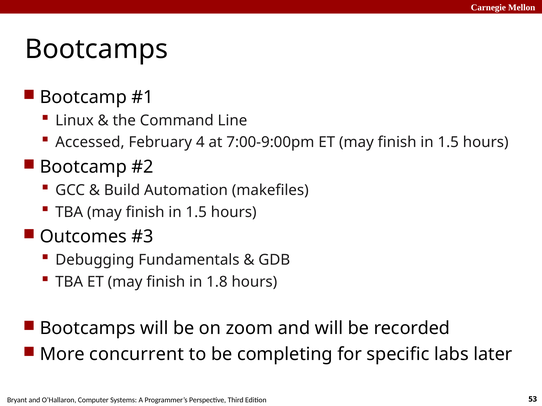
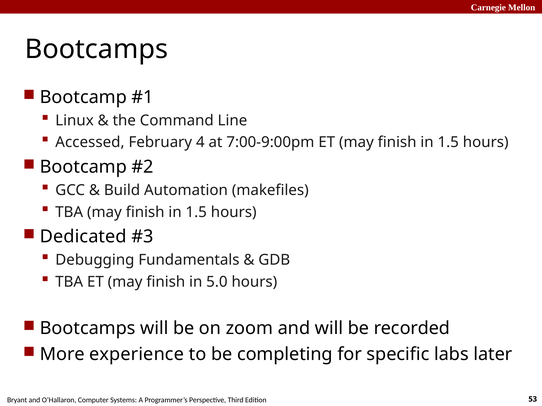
Outcomes: Outcomes -> Dedicated (83, 237)
1.8: 1.8 -> 5.0 (217, 282)
concurrent: concurrent -> experience (137, 355)
